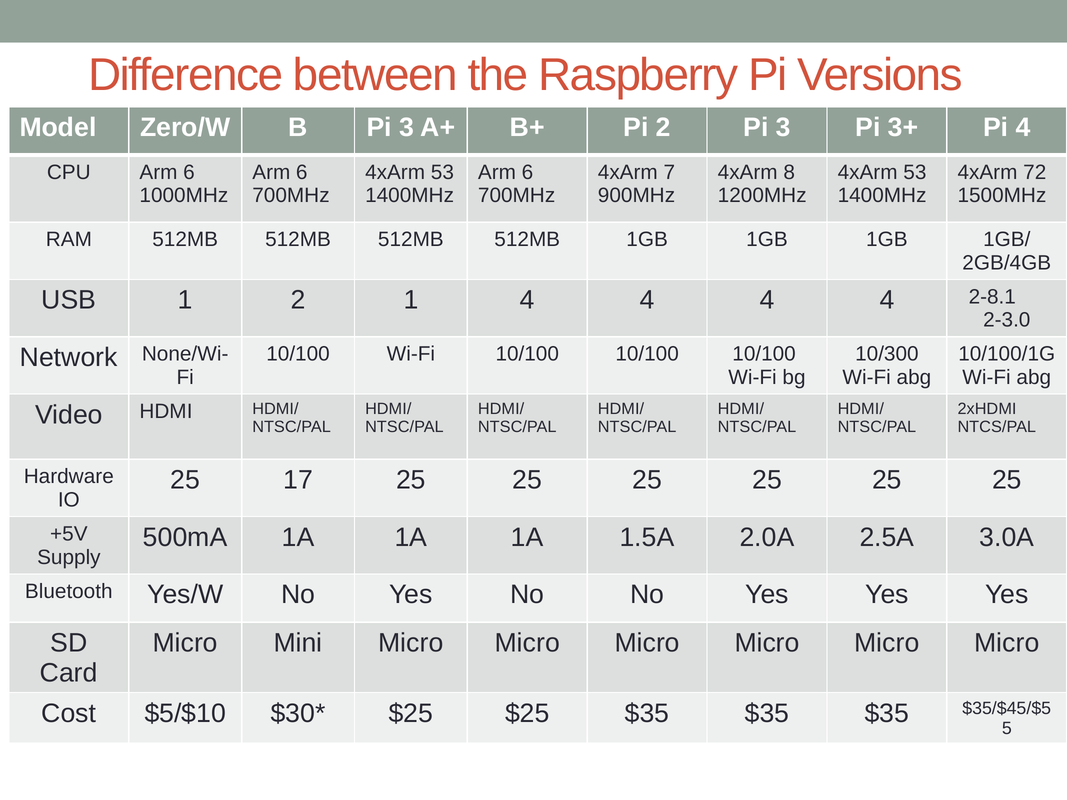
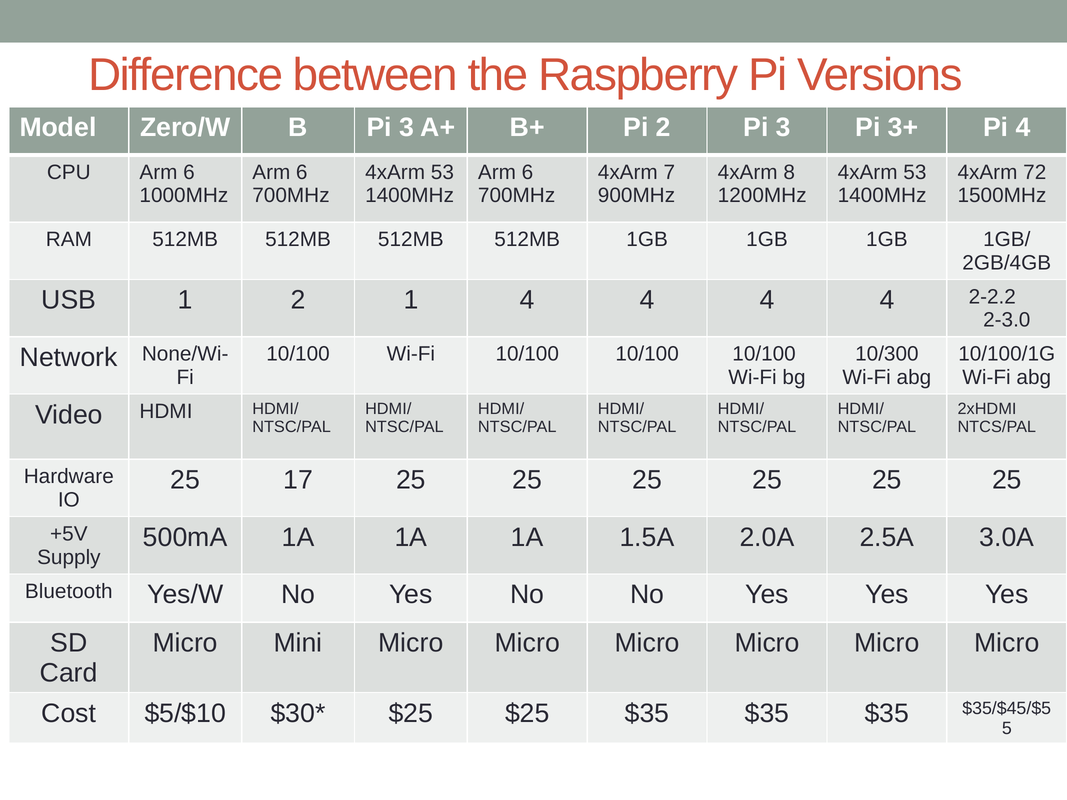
2-8.1: 2-8.1 -> 2-2.2 (992, 297)
